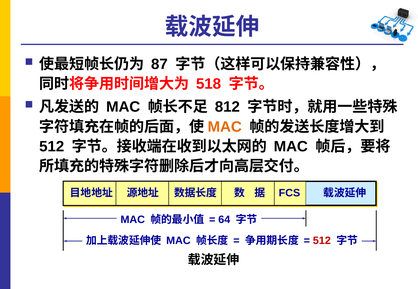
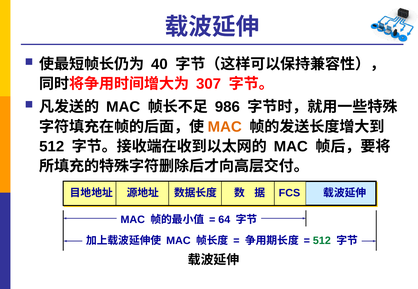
87: 87 -> 40 (159, 64)
518: 518 -> 307 (209, 84)
812: 812 -> 986 (227, 107)
512 colour: red -> green (322, 241)
